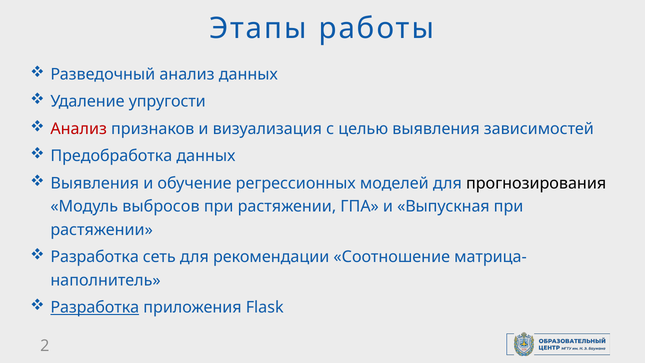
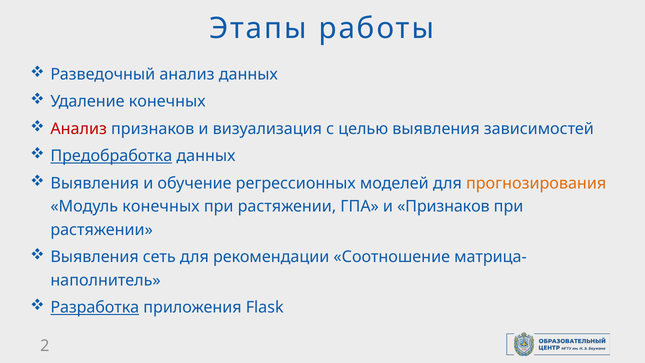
Удаление упругости: упругости -> конечных (167, 102)
Предобработка underline: none -> present (111, 156)
прогнозирования colour: black -> orange (536, 183)
Модуль выбросов: выбросов -> конечных (161, 207)
и Выпускная: Выпускная -> Признаков (443, 207)
Разработка: Разработка -> Выявления (95, 257)
